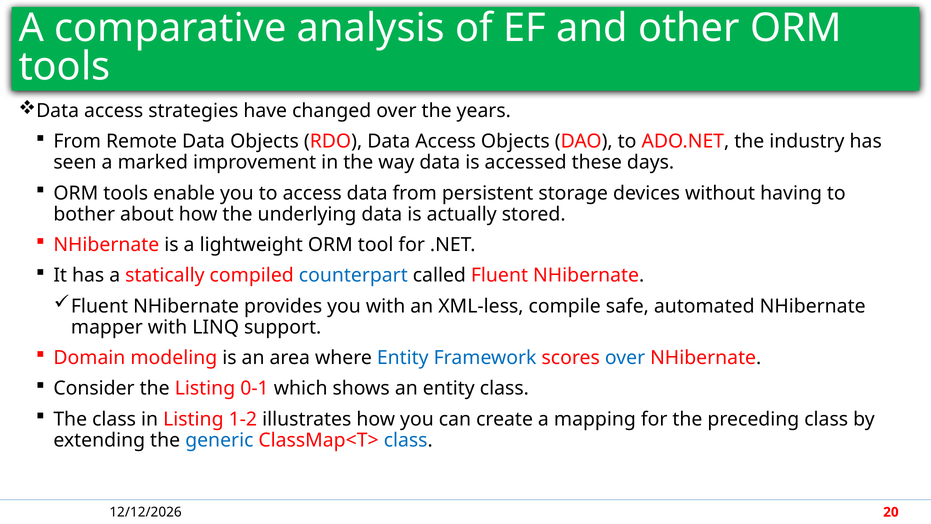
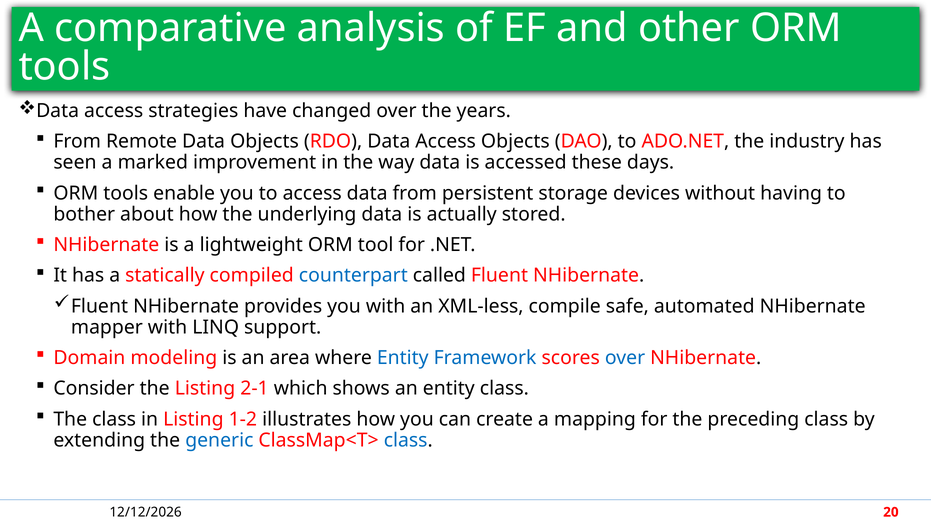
0-1: 0-1 -> 2-1 (255, 388)
